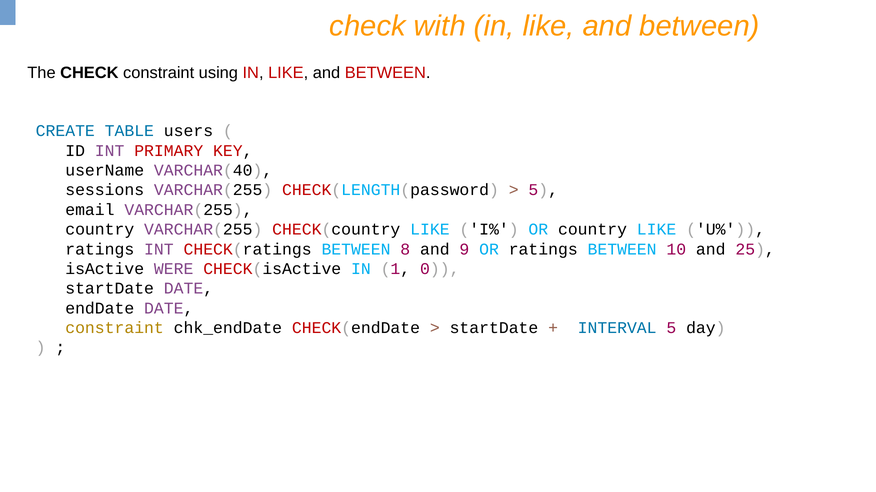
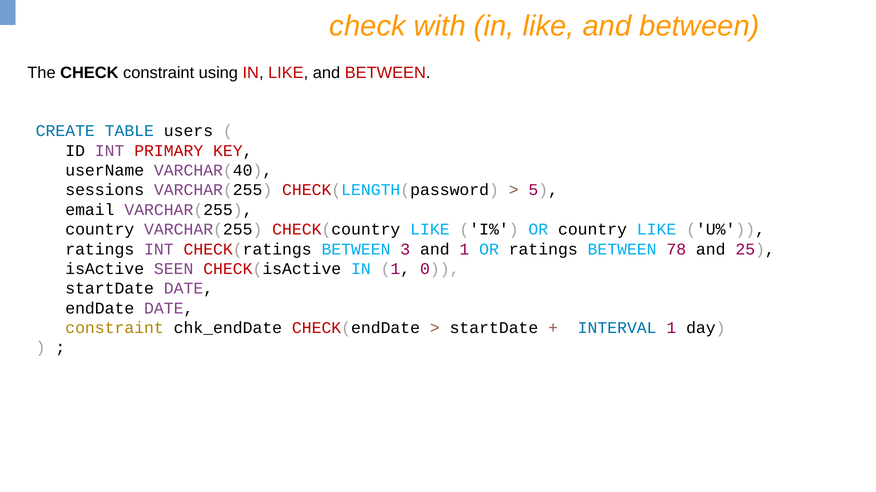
8: 8 -> 3 (405, 249)
and 9: 9 -> 1 (464, 249)
10: 10 -> 78 (676, 249)
WERE: WERE -> SEEN (174, 269)
INTERVAL 5: 5 -> 1 (671, 328)
